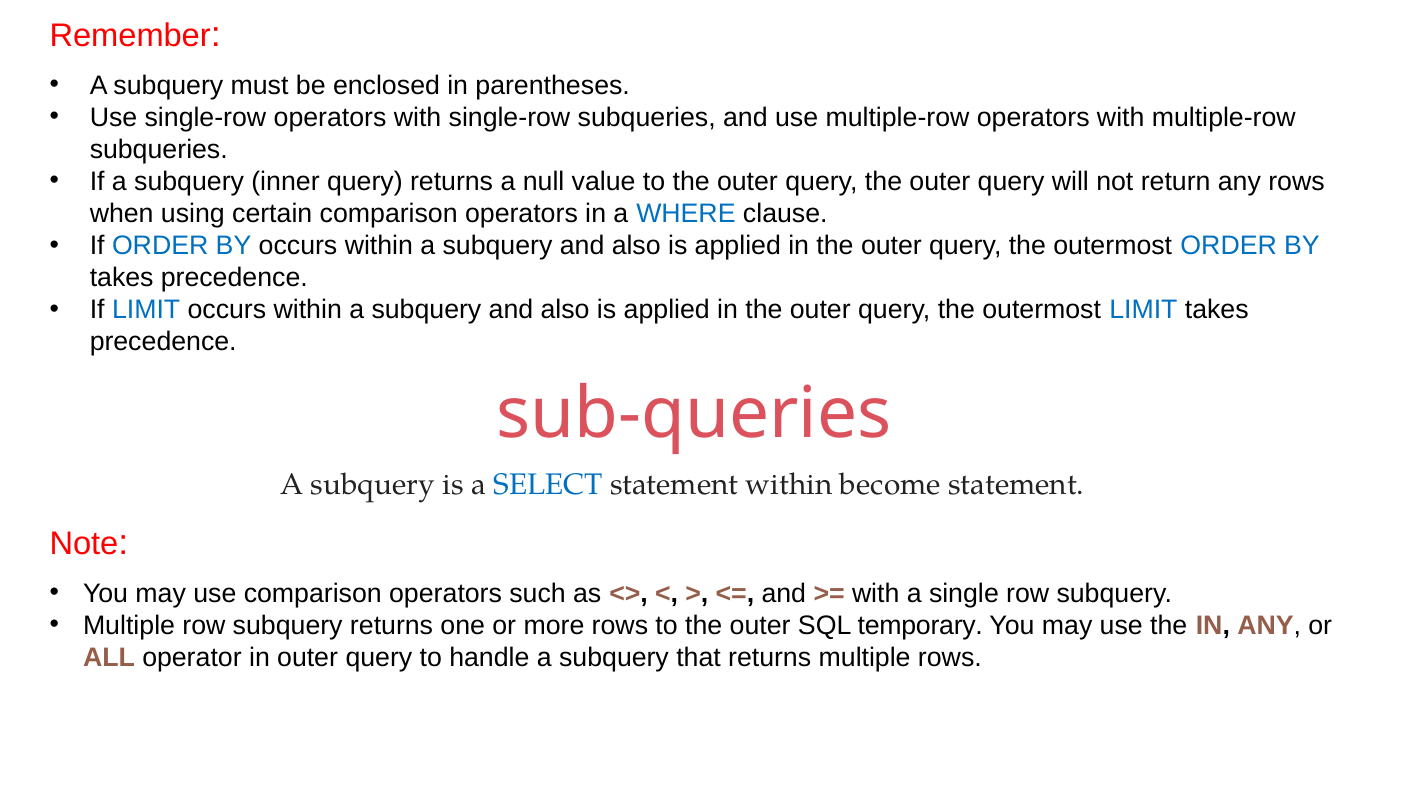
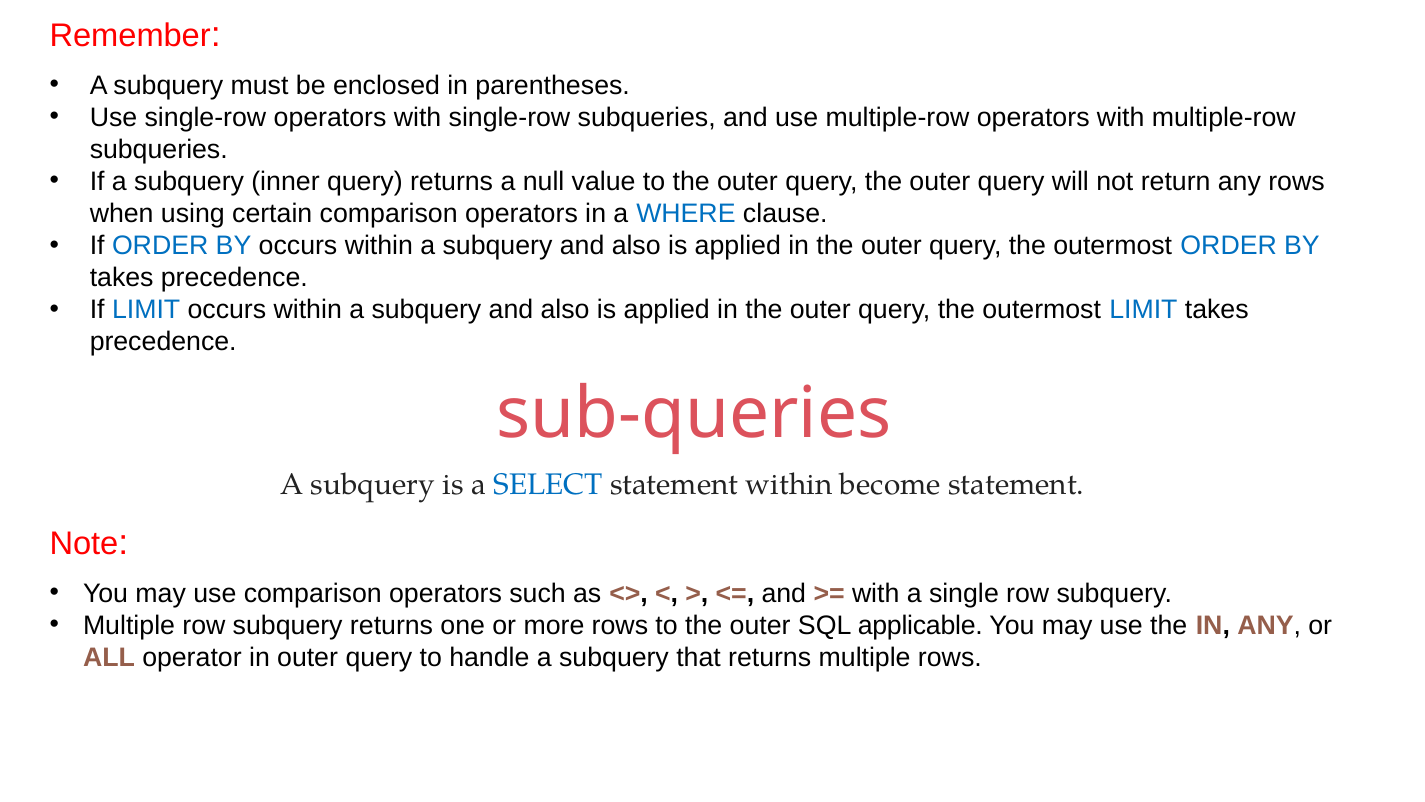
temporary: temporary -> applicable (920, 625)
